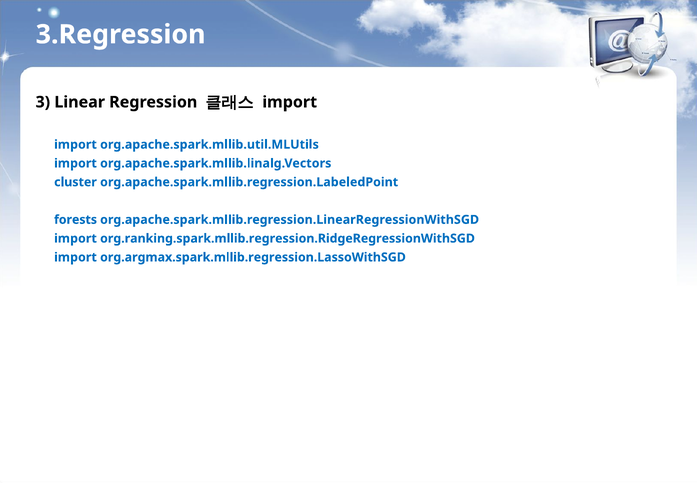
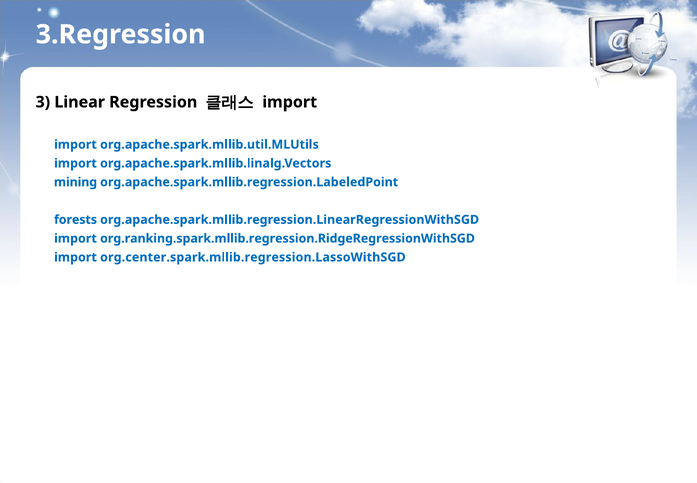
cluster: cluster -> mining (76, 182)
org.argmax.spark.mllib.regression.LassoWithSGD: org.argmax.spark.mllib.regression.LassoWithSGD -> org.center.spark.mllib.regression.LassoWithSGD (253, 257)
